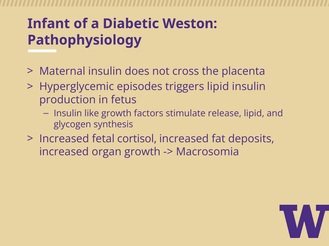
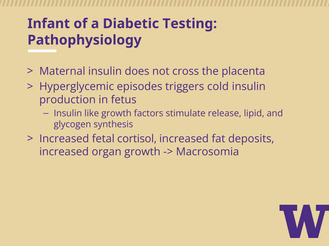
Weston: Weston -> Testing (190, 24)
triggers lipid: lipid -> cold (218, 87)
